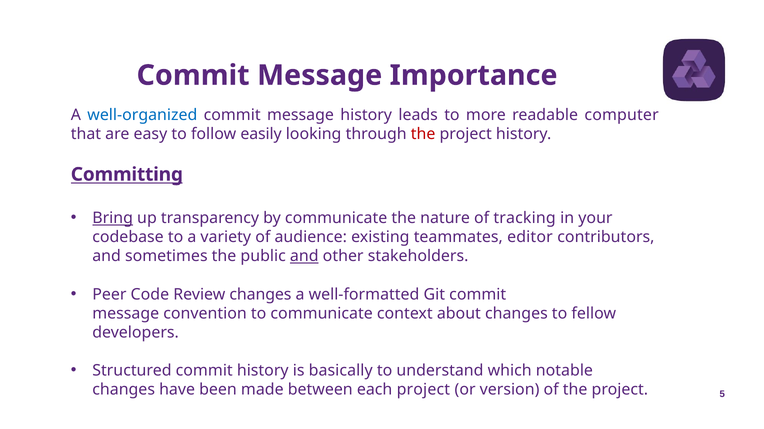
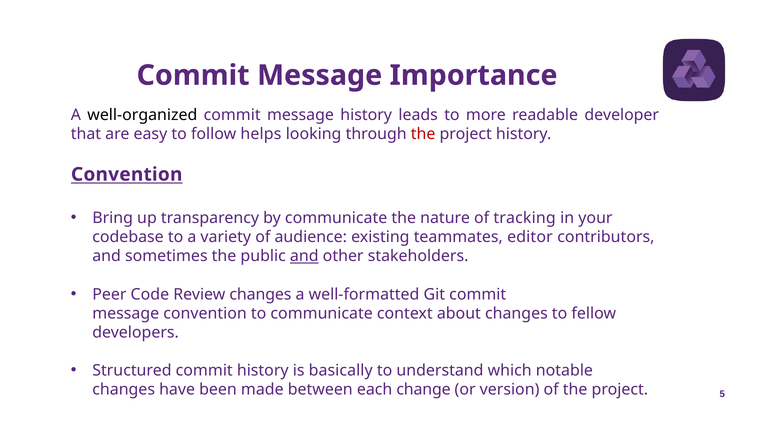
well-organized colour: blue -> black (142, 115)
computer: computer -> developer (622, 115)
easily: easily -> helps (261, 134)
Committing: Committing -> Convention (127, 175)
Bring underline: present -> none (113, 218)
each project: project -> change (424, 390)
